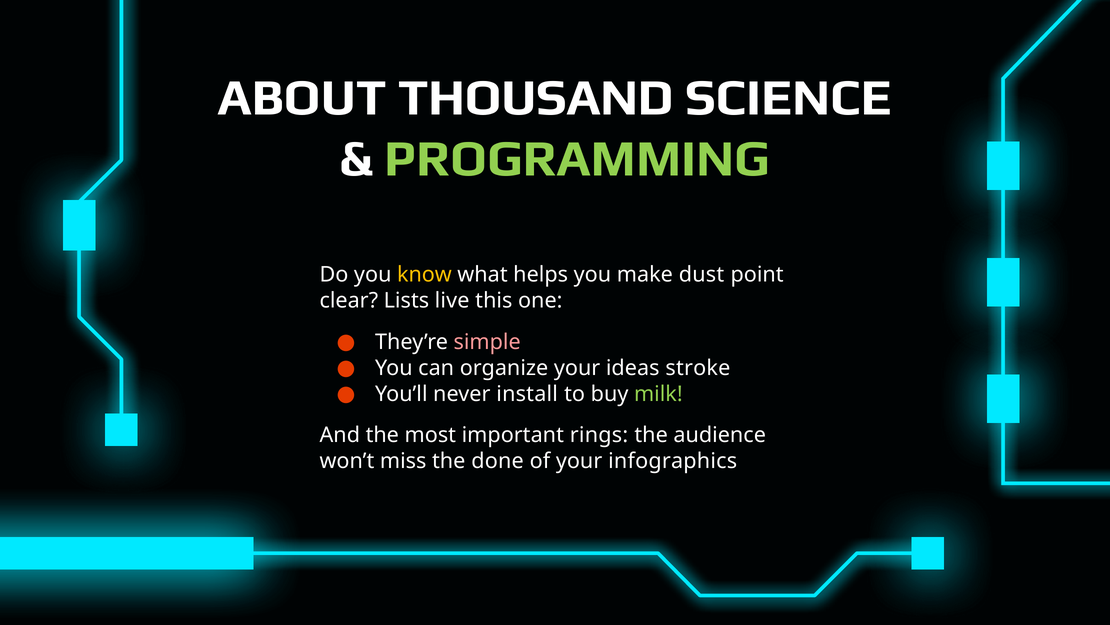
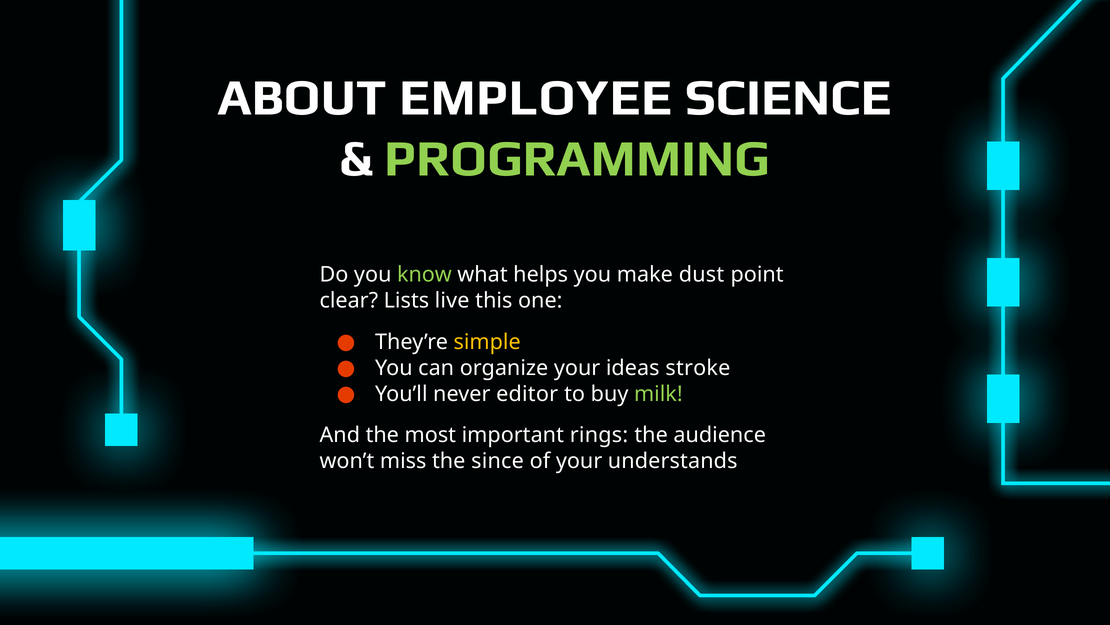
THOUSAND: THOUSAND -> EMPLOYEE (536, 98)
know colour: yellow -> light green (424, 274)
simple colour: pink -> yellow (487, 342)
install: install -> editor (527, 394)
done: done -> since (498, 461)
infographics: infographics -> understands (673, 461)
